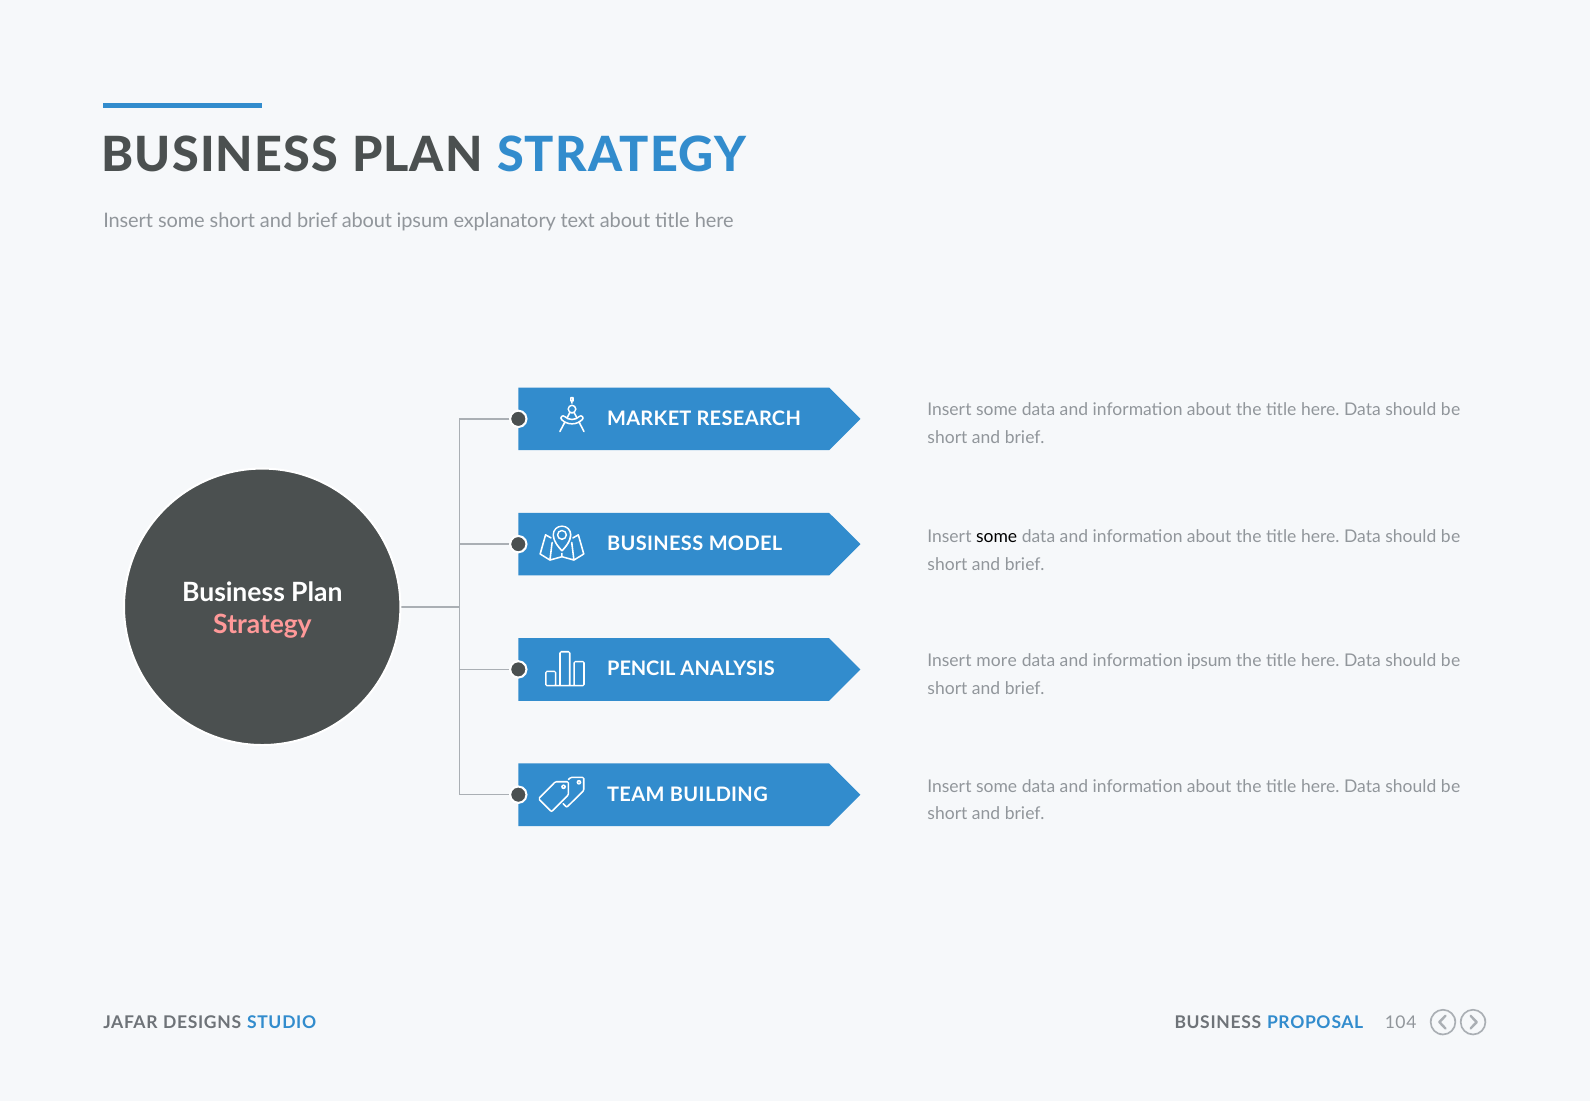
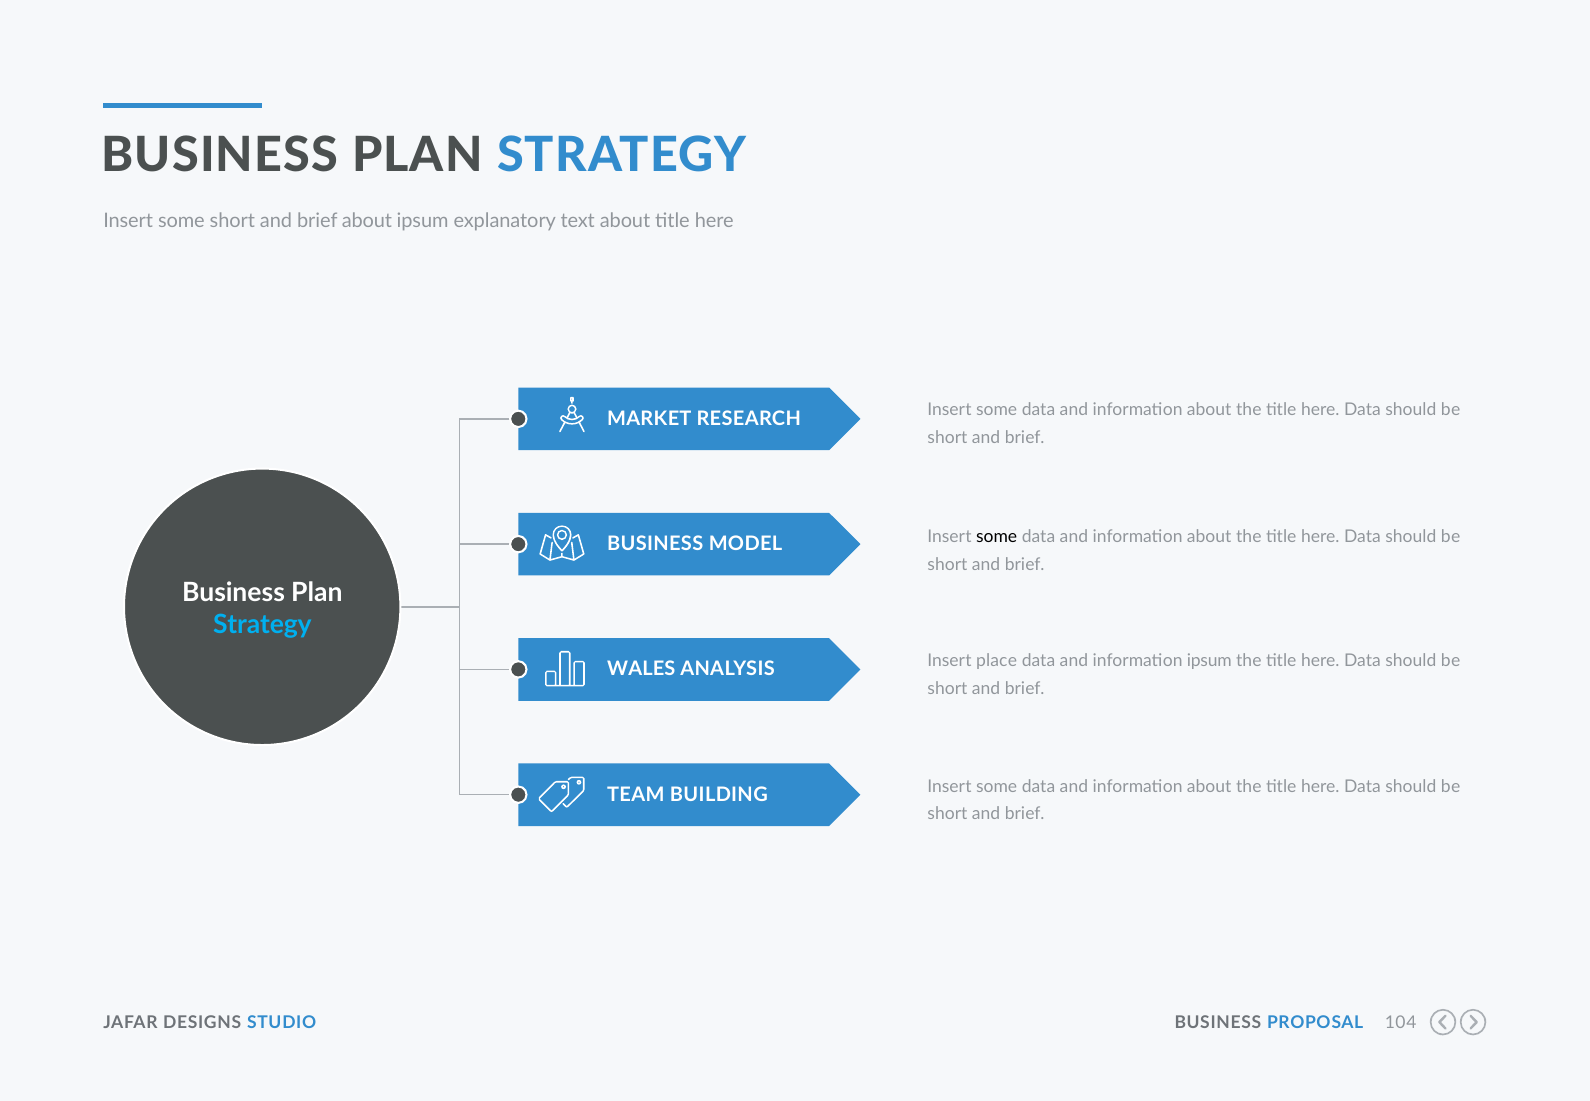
Strategy colour: pink -> light blue (262, 624)
more: more -> place (997, 661)
PENCIL: PENCIL -> WALES (641, 669)
